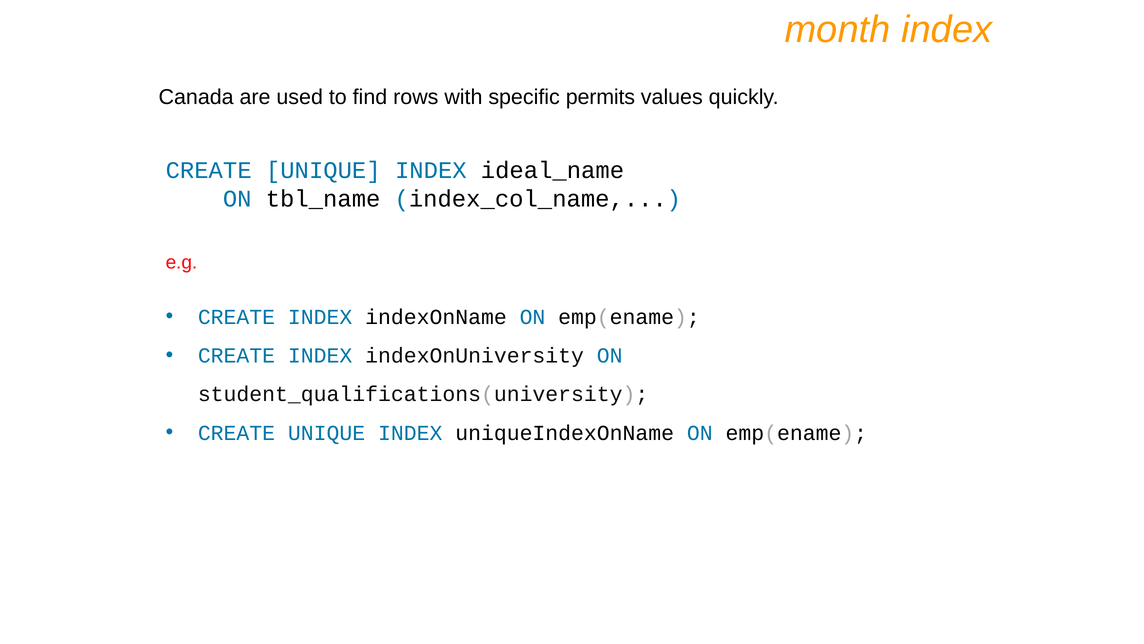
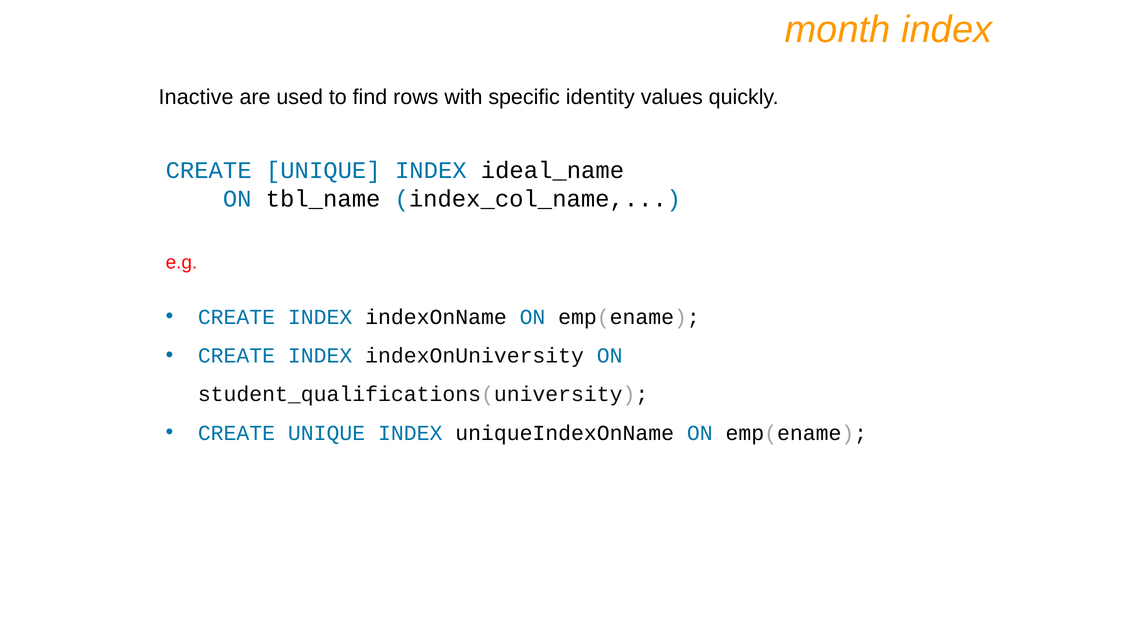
Canada: Canada -> Inactive (196, 97)
permits: permits -> identity (600, 97)
